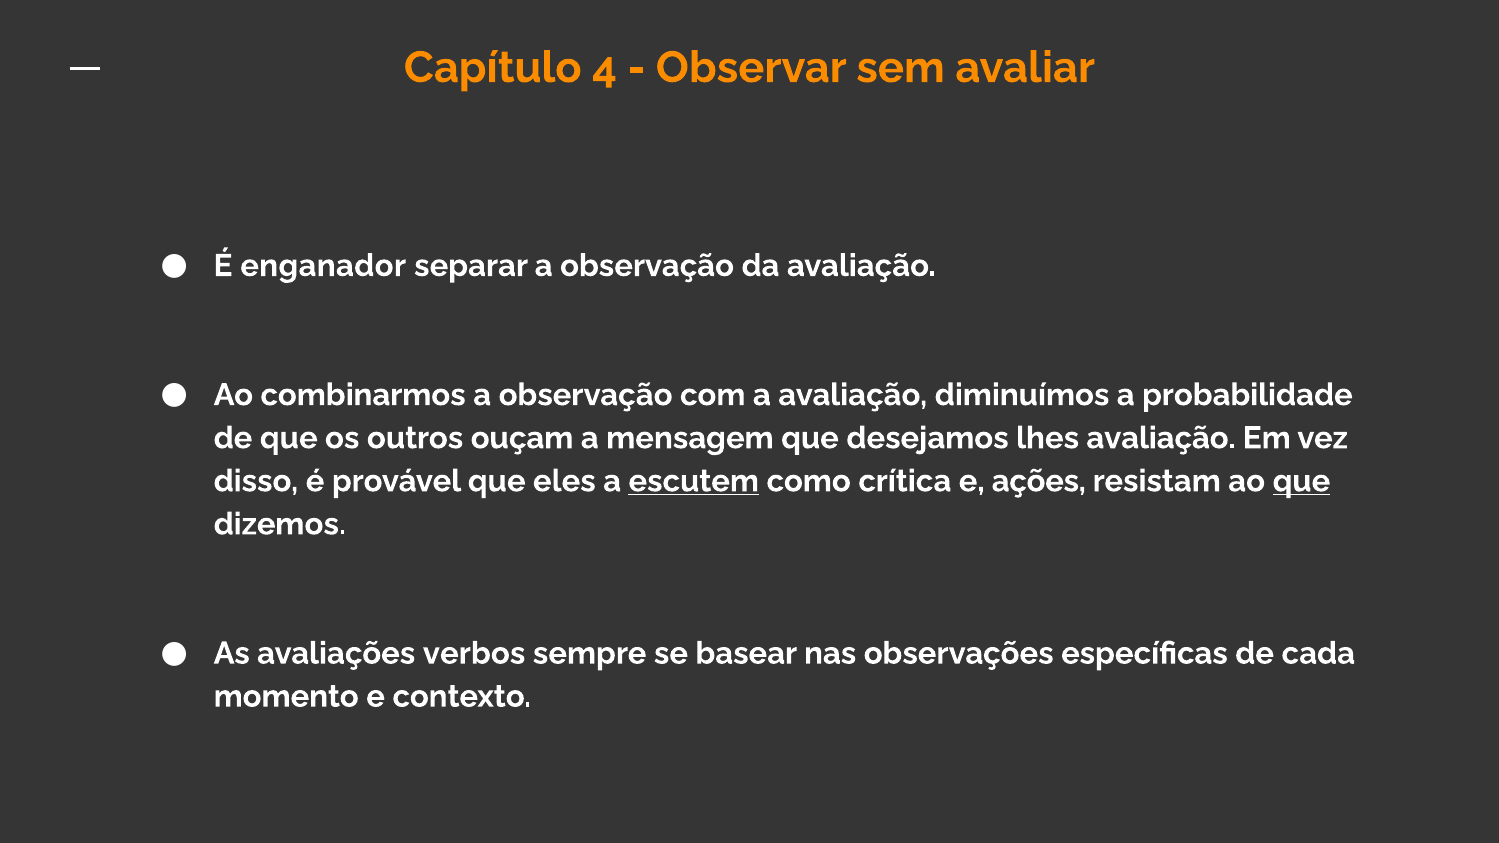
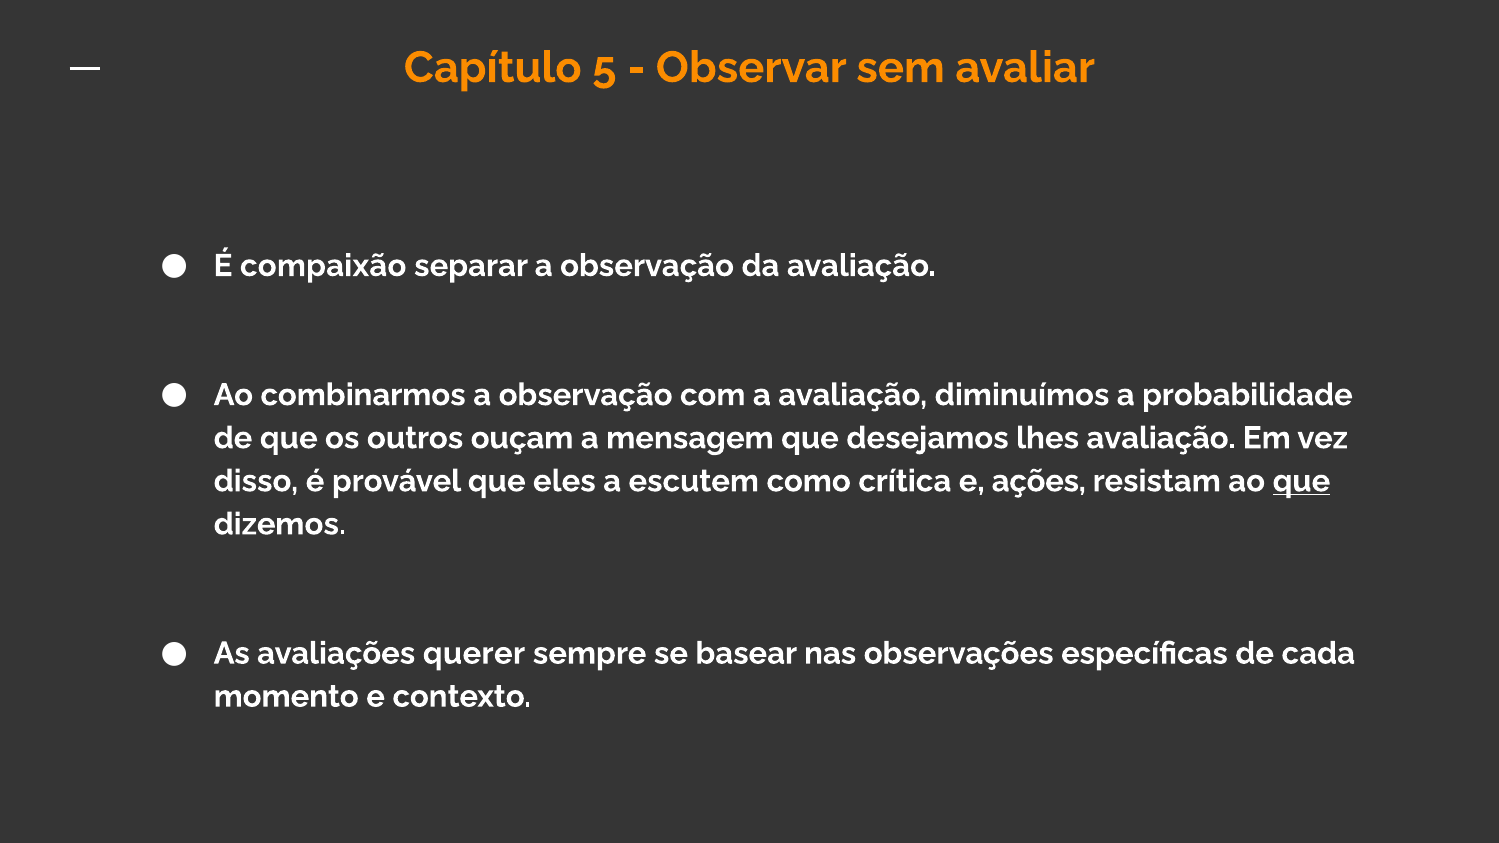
4: 4 -> 5 (604, 68)
enganador: enganador -> compaixão (323, 266)
escutem underline: present -> none (694, 481)
verbos: verbos -> querer (474, 654)
